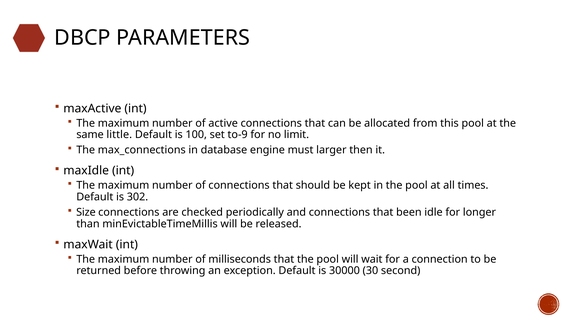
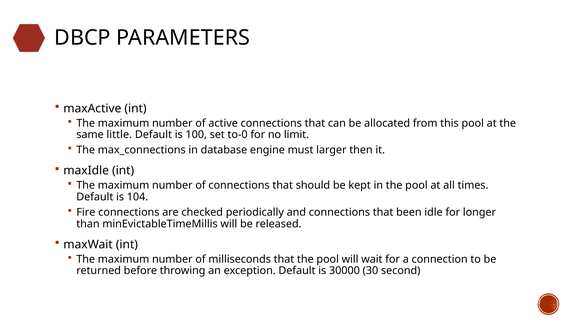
to-9: to-9 -> to-0 (238, 135)
302: 302 -> 104 (138, 197)
Size: Size -> Fire (86, 212)
